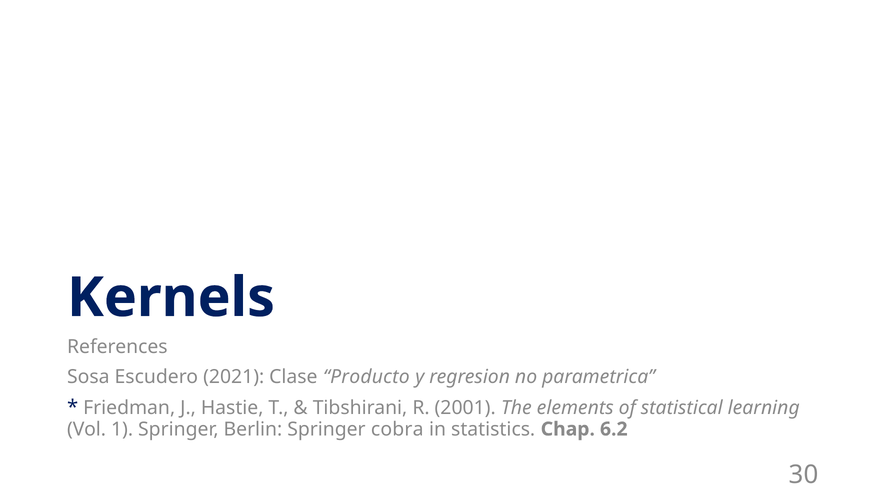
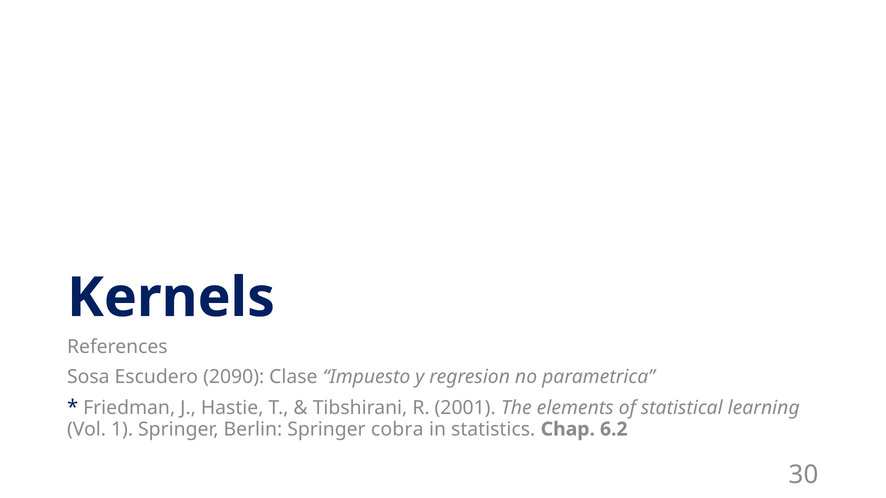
2021: 2021 -> 2090 (234, 377)
Producto: Producto -> Impuesto (367, 377)
